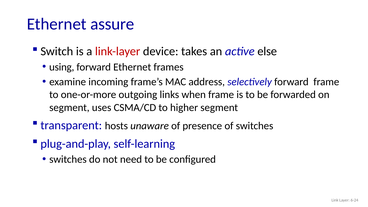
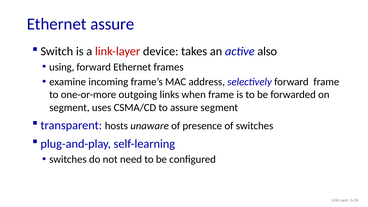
else: else -> also (267, 51)
to higher: higher -> assure (184, 108)
